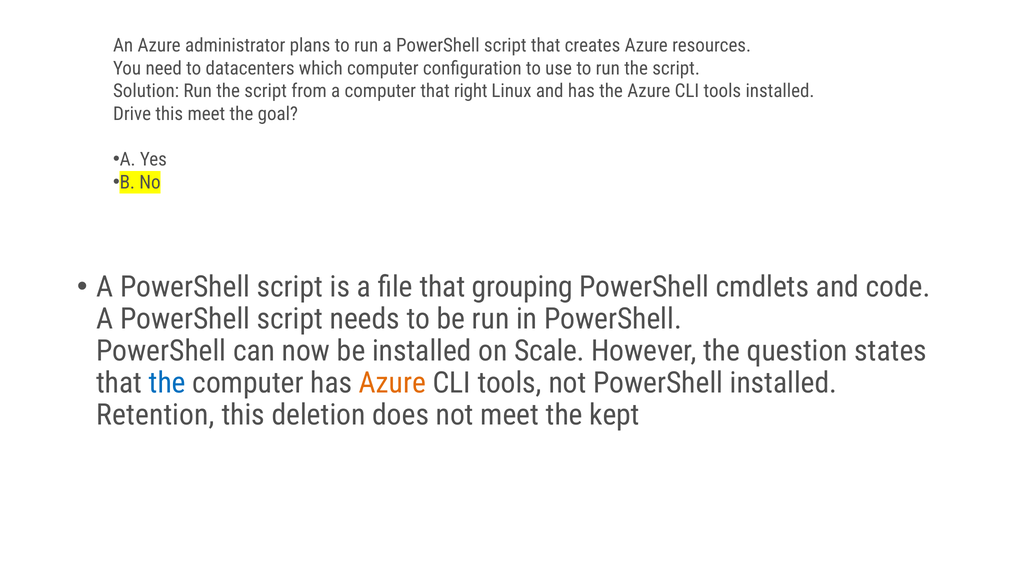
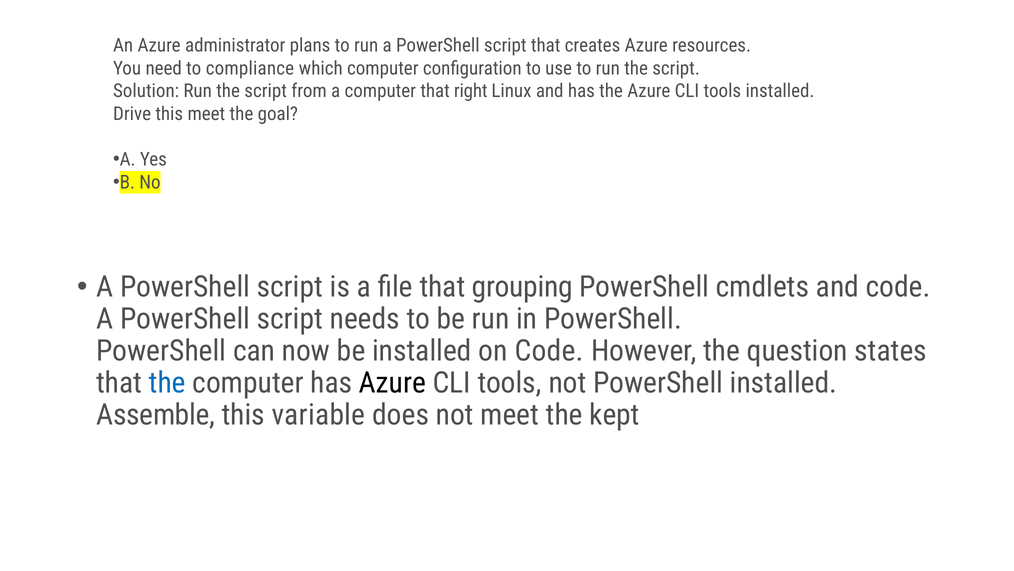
datacenters: datacenters -> compliance (250, 68)
on Scale: Scale -> Code (549, 351)
Azure colour: orange -> black (392, 382)
Retention: Retention -> Assemble (156, 414)
deletion: deletion -> variable (318, 414)
